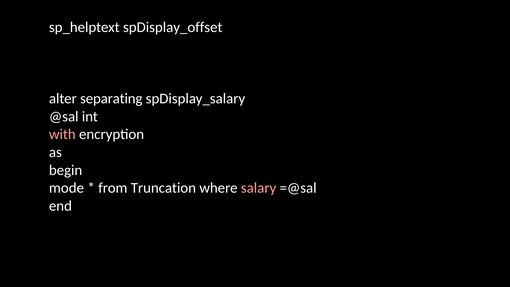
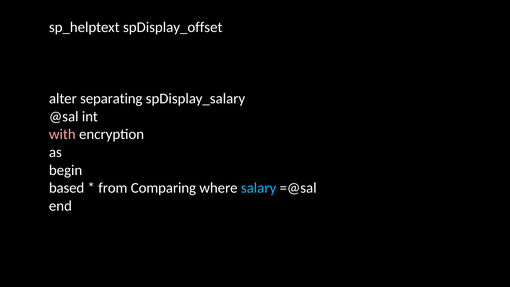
mode: mode -> based (67, 188)
Truncation: Truncation -> Comparing (163, 188)
salary colour: pink -> light blue (259, 188)
